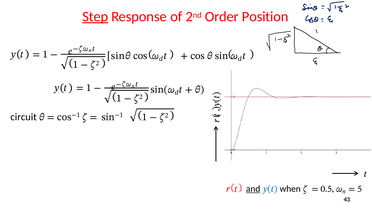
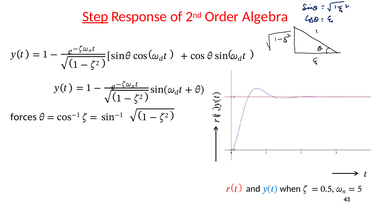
Position: Position -> Algebra (265, 17)
circuit: circuit -> forces (24, 117)
and underline: present -> none (253, 189)
